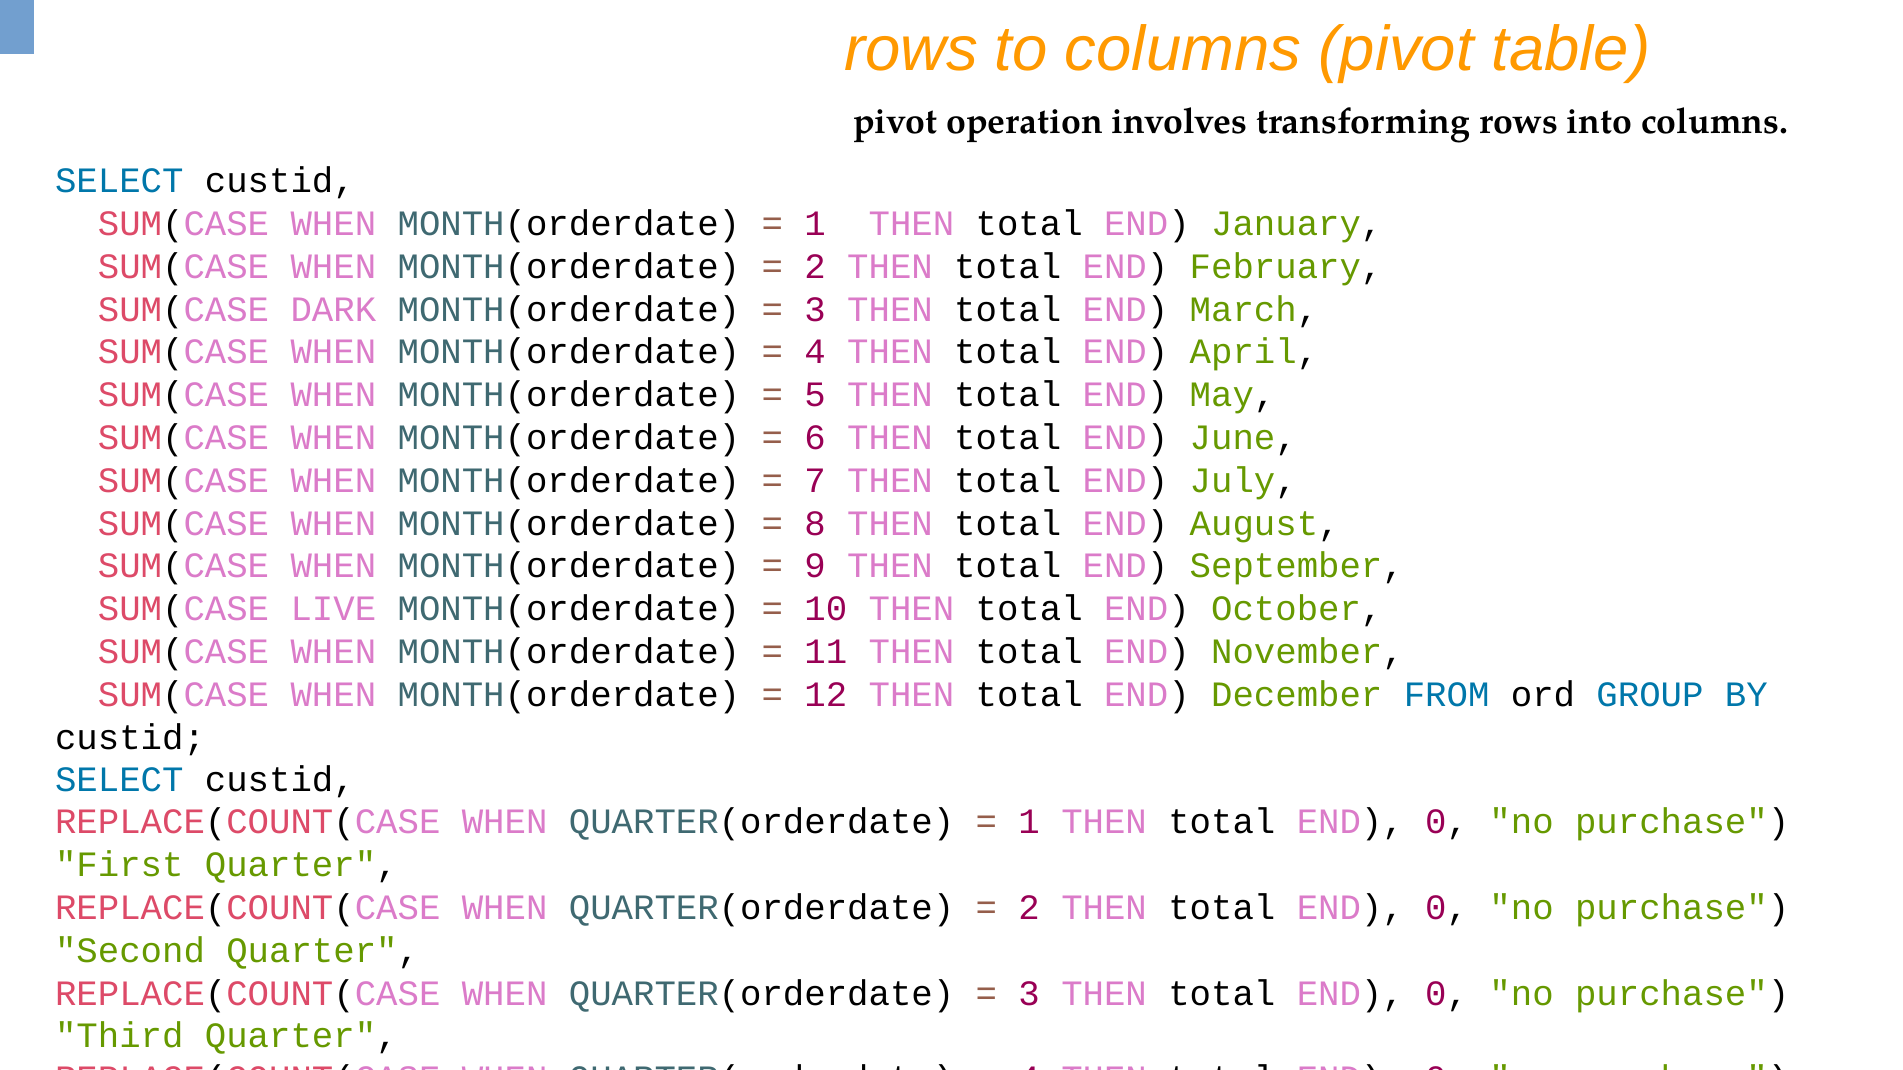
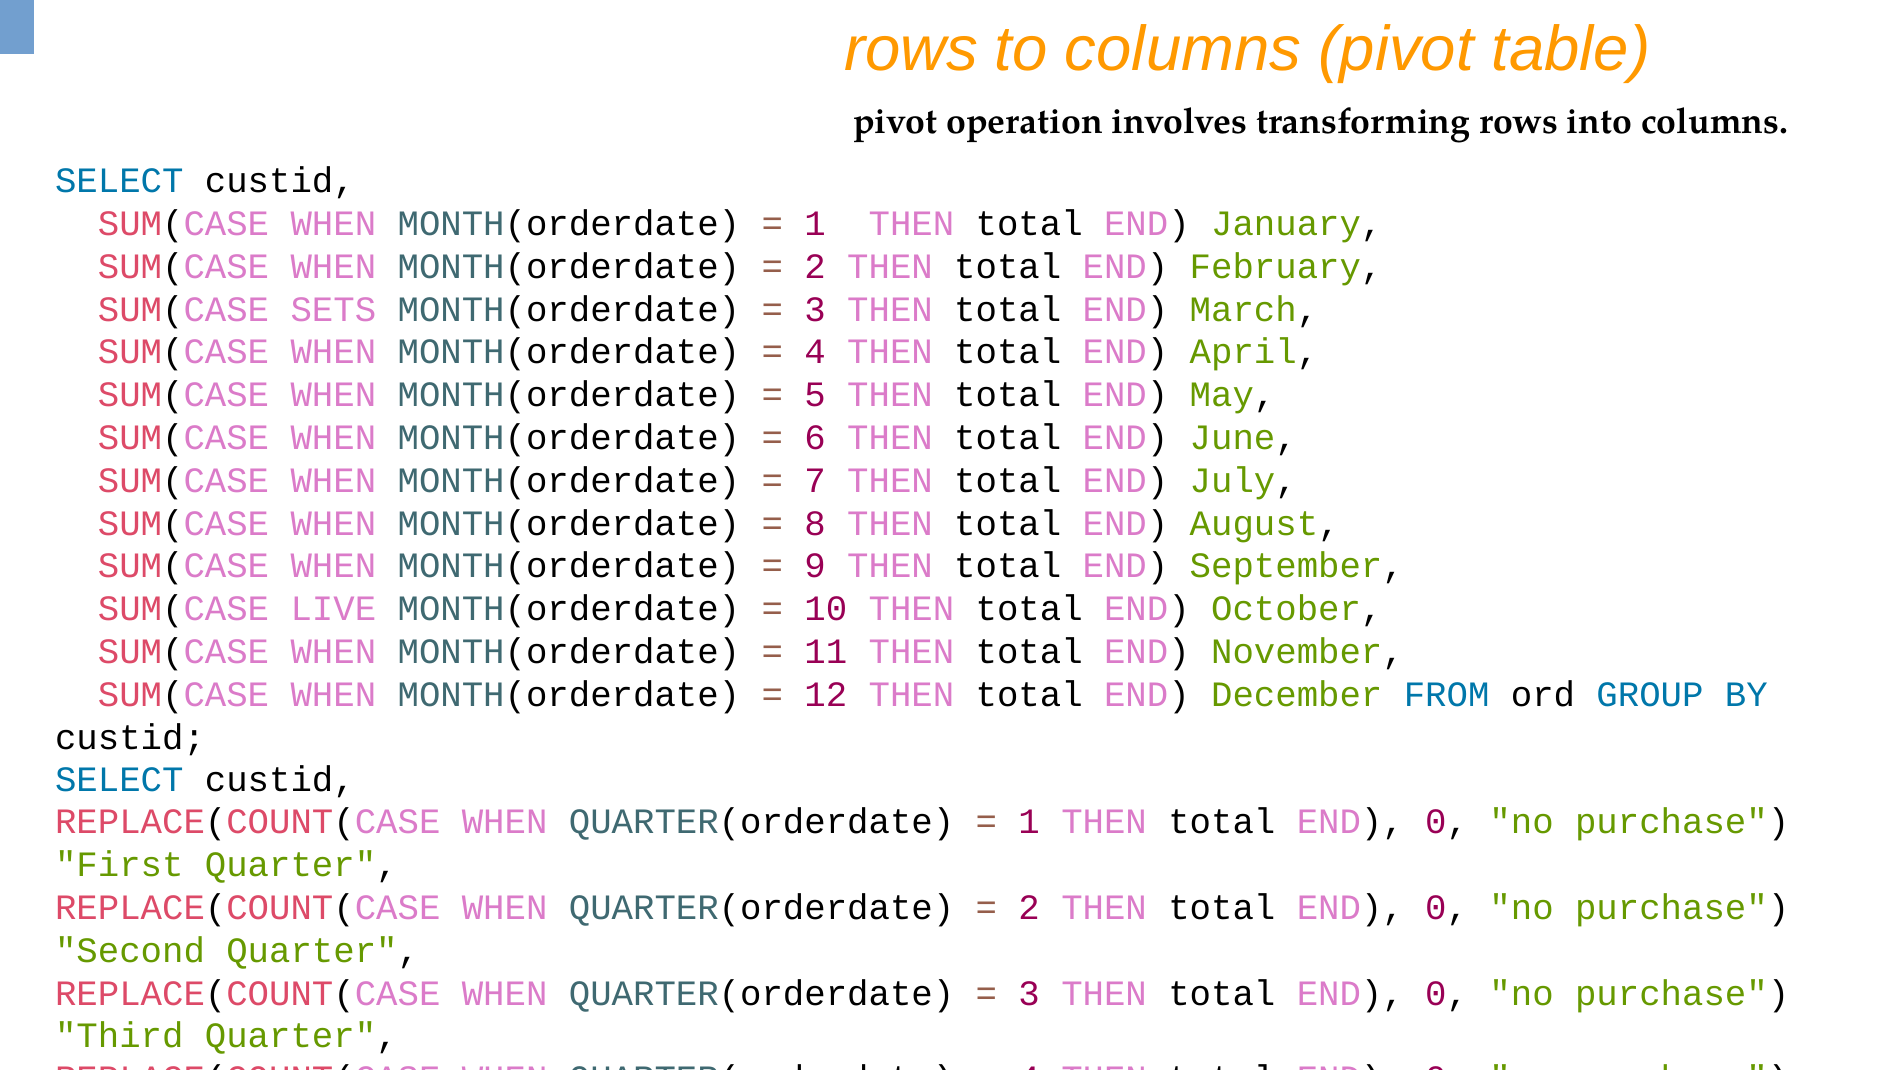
DARK: DARK -> SETS (333, 309)
